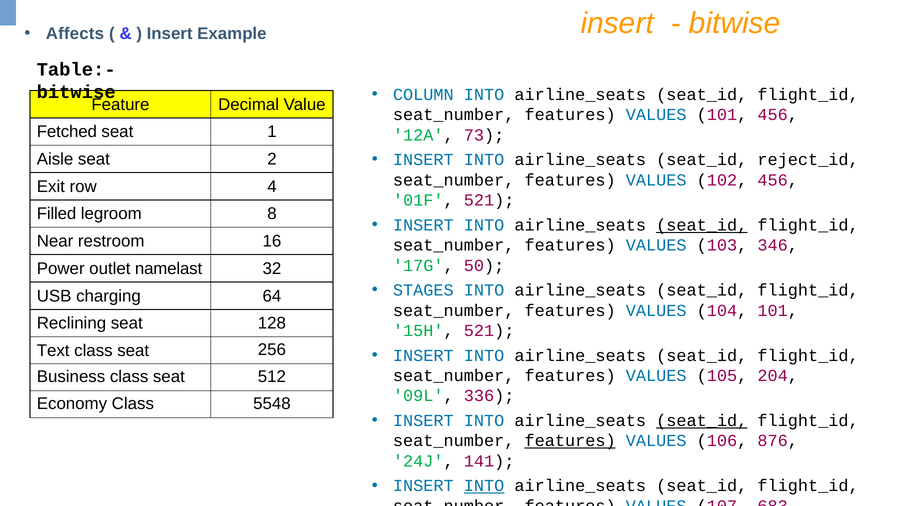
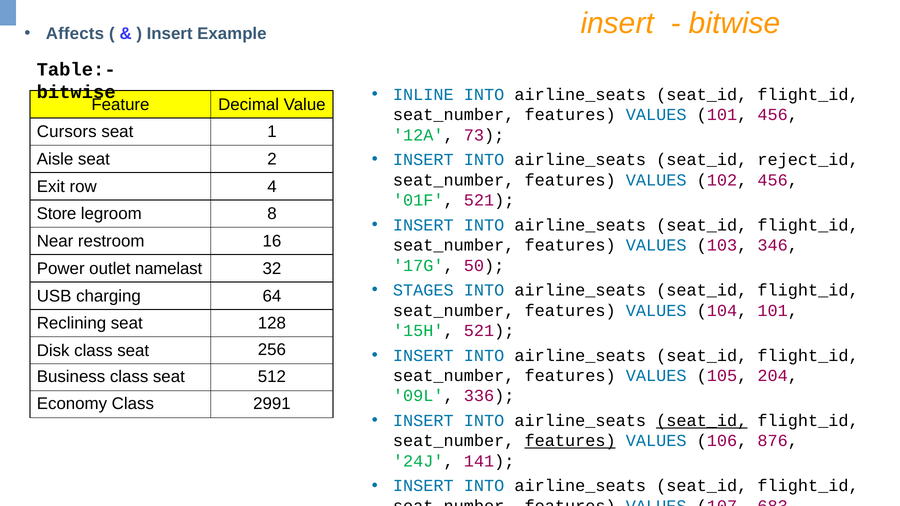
COLUMN: COLUMN -> INLINE (423, 95)
Fetched: Fetched -> Cursors (67, 132)
Filled: Filled -> Store (57, 214)
seat_id underline: present -> none (702, 225)
Text: Text -> Disk (53, 351)
5548: 5548 -> 2991 (272, 404)
INTO underline: present -> none (484, 486)
